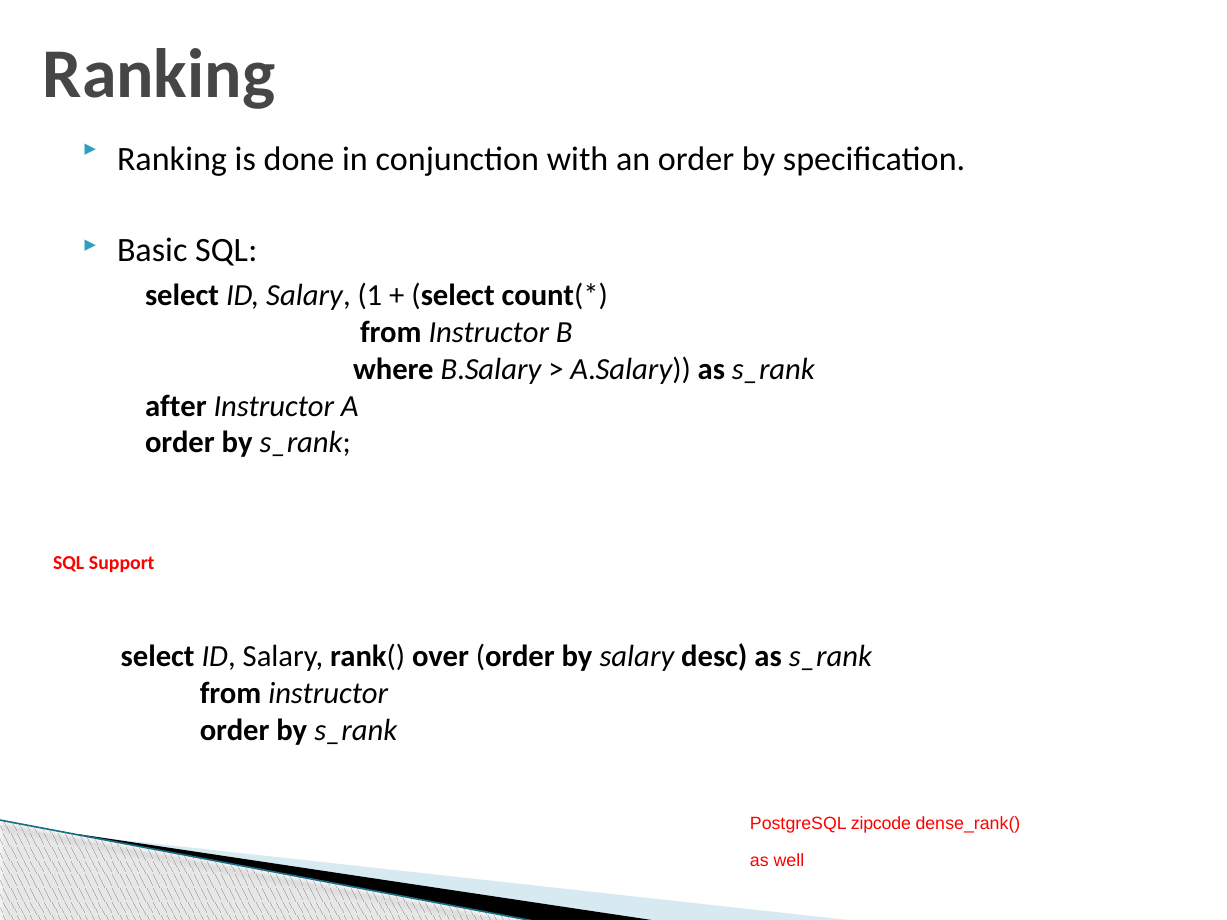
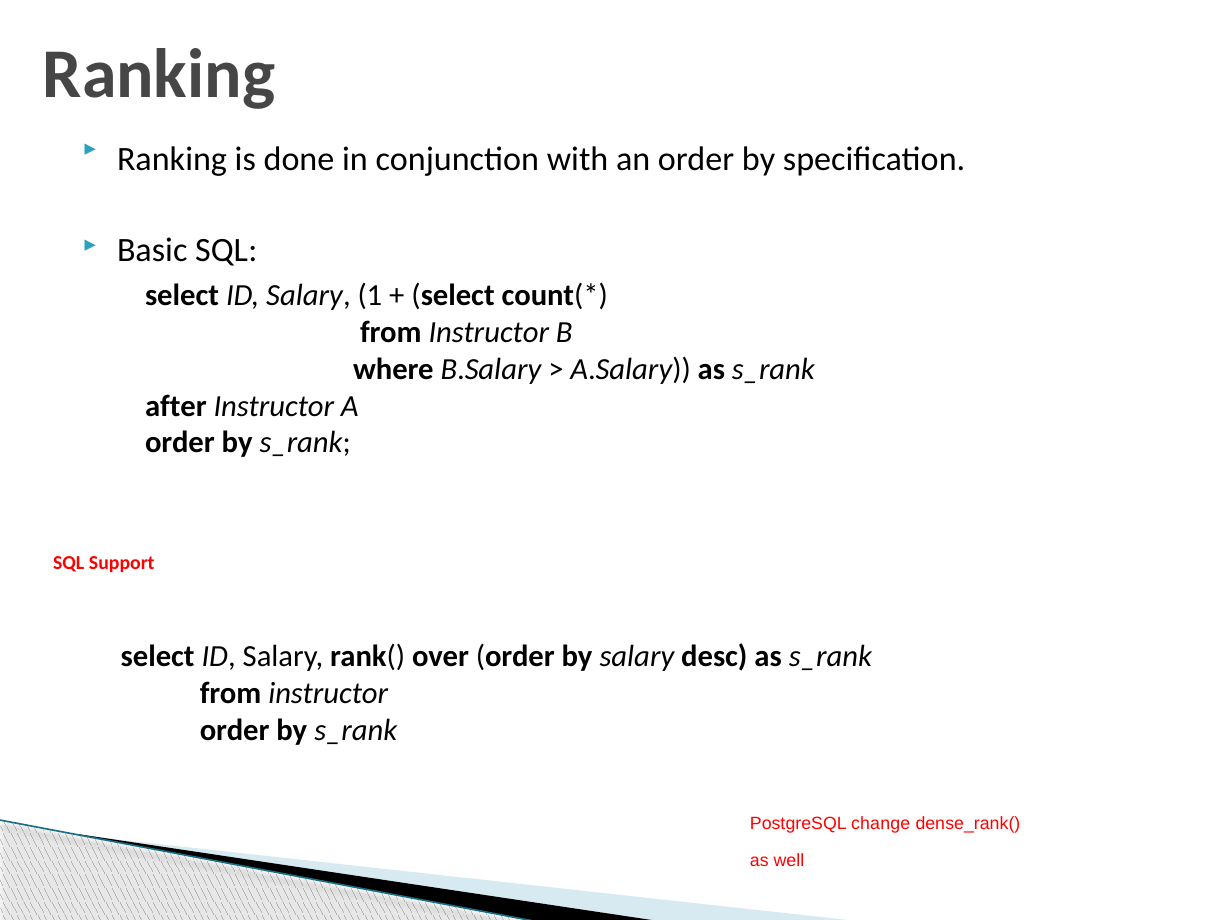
zipcode: zipcode -> change (881, 824)
